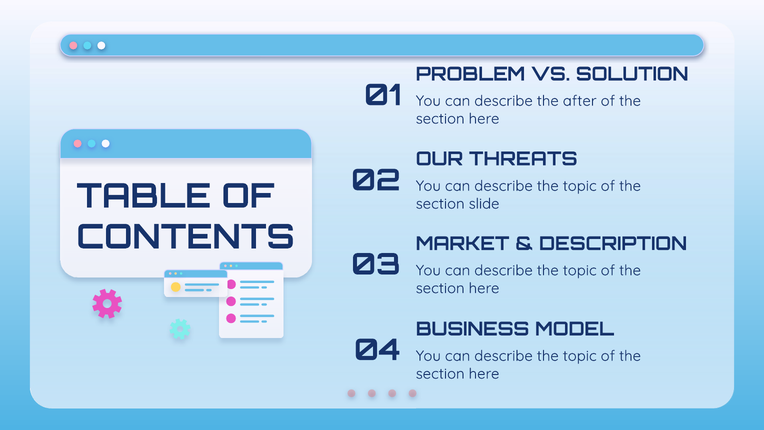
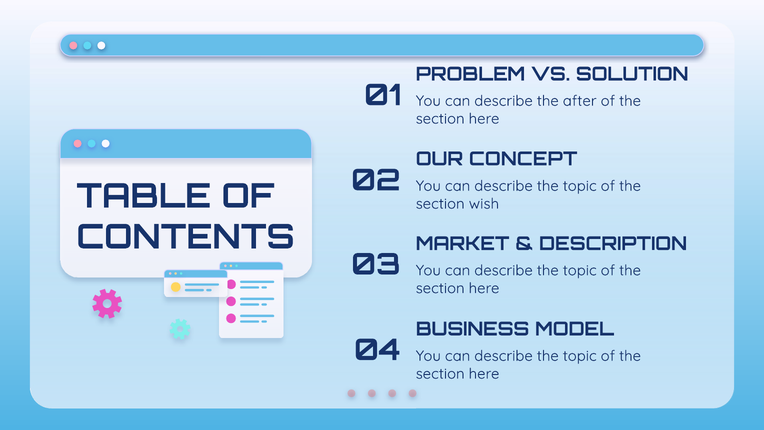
THREATS: THREATS -> CONCEPT (523, 159)
slide: slide -> wish (484, 204)
